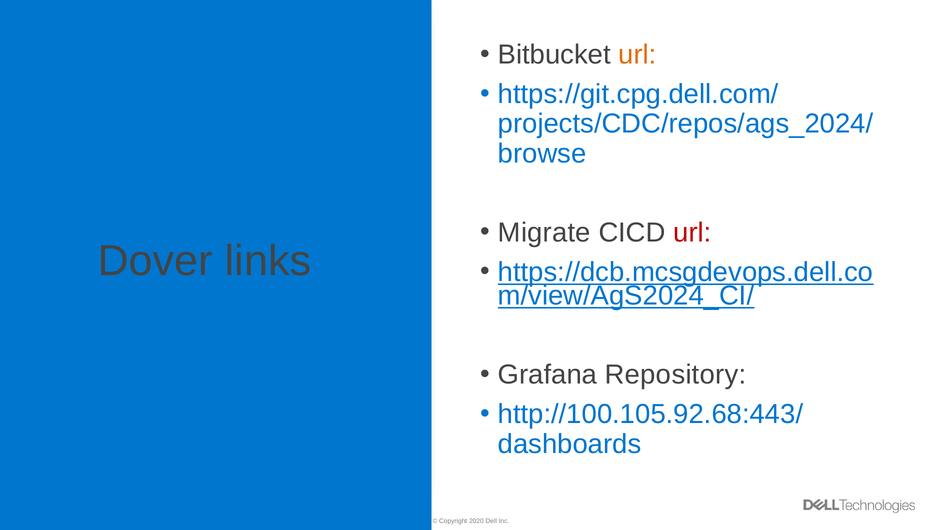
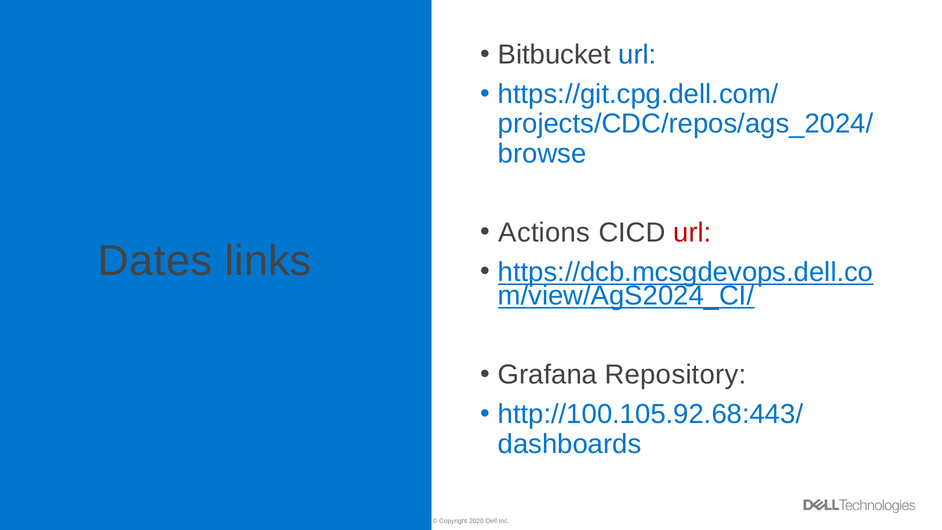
url colour: orange -> blue (637, 55)
Migrate: Migrate -> Actions (544, 232)
Dover: Dover -> Dates (155, 261)
